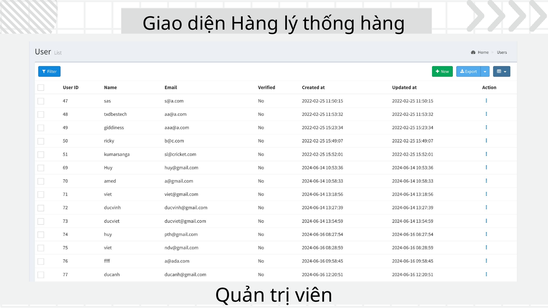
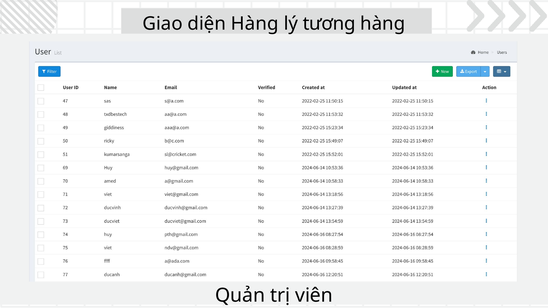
thống: thống -> tương (329, 24)
